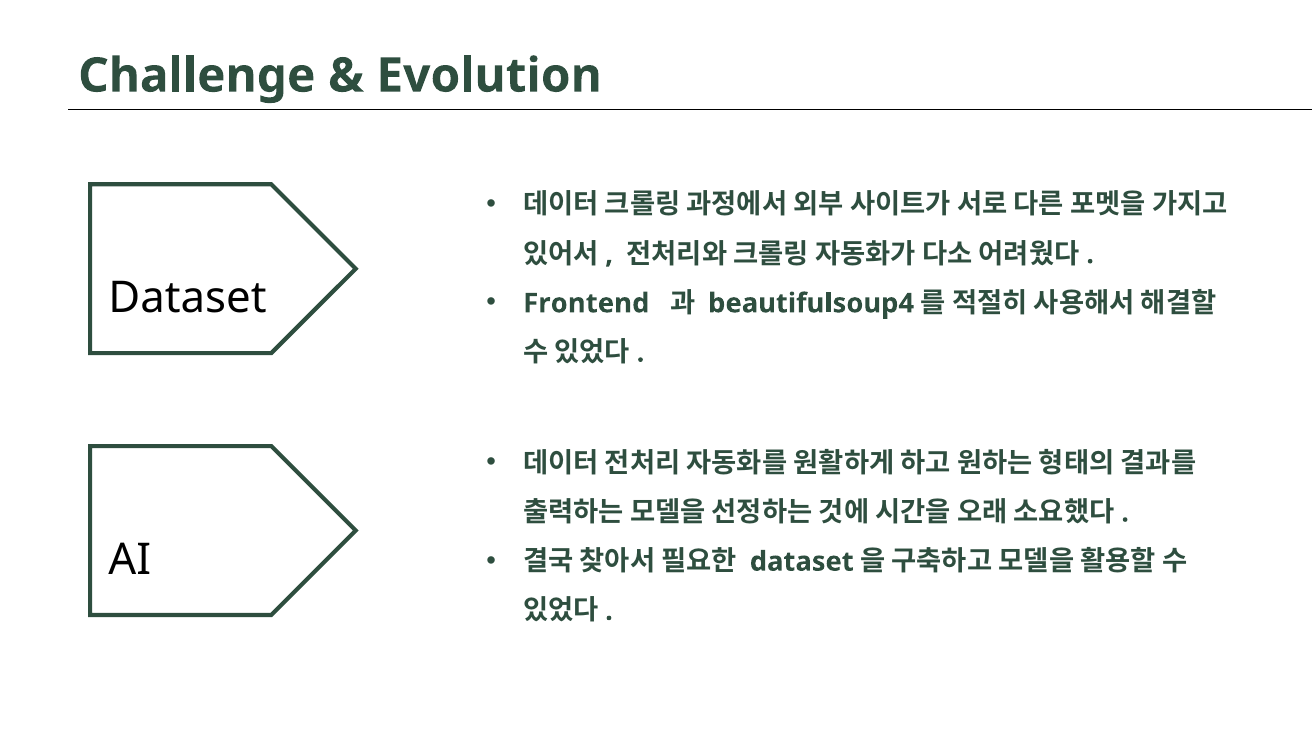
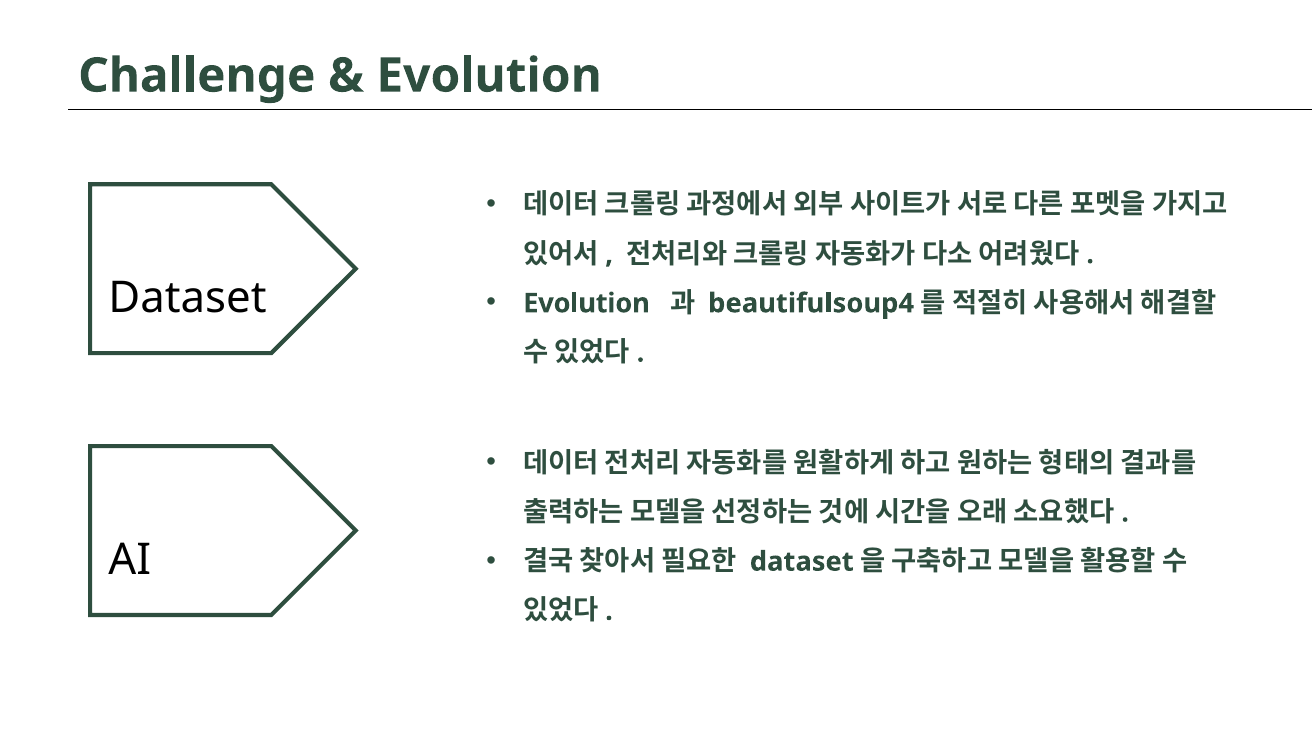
Frontend: Frontend -> Evolution (586, 303)
